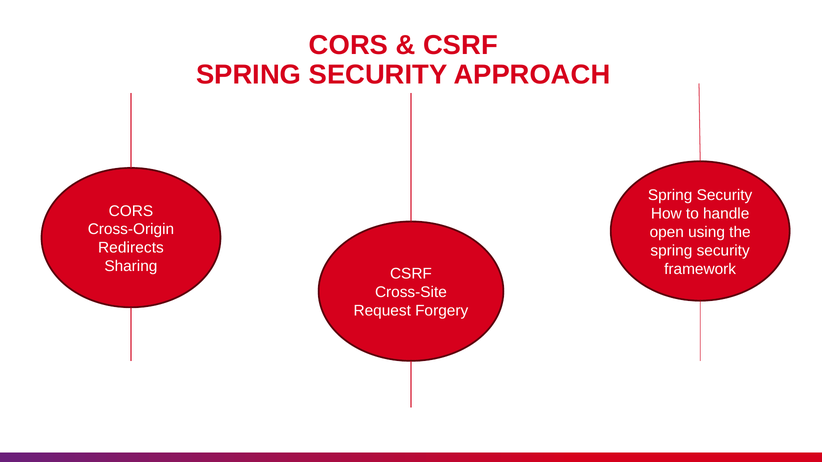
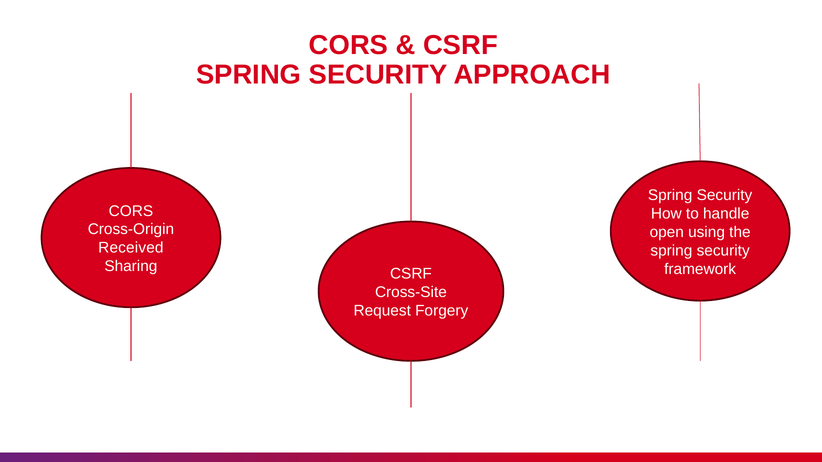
Redirects: Redirects -> Received (131, 248)
